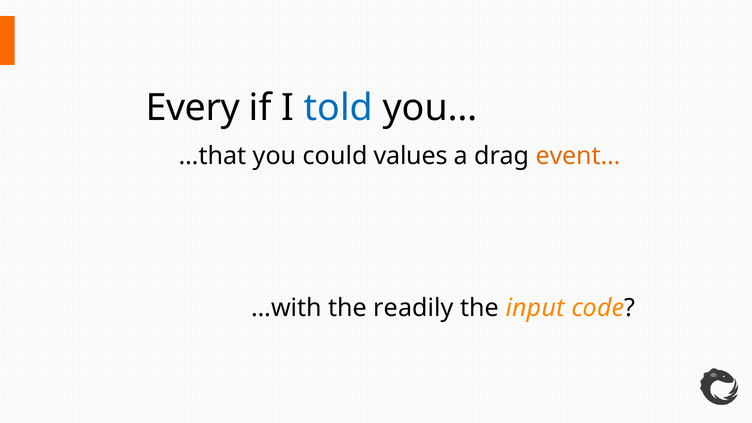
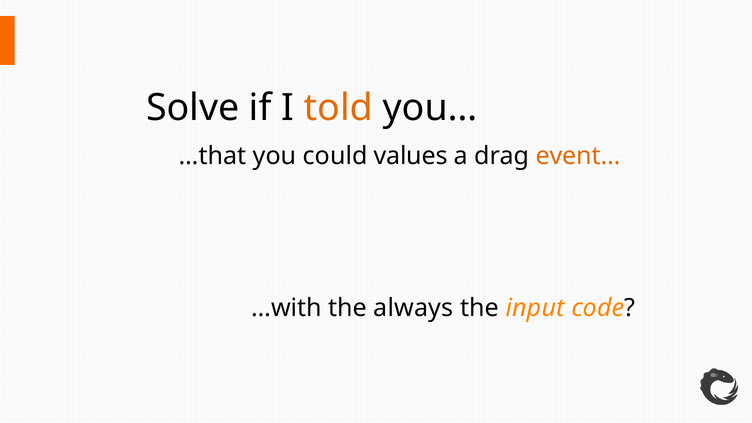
Every: Every -> Solve (193, 108)
told colour: blue -> orange (338, 108)
readily: readily -> always (413, 308)
